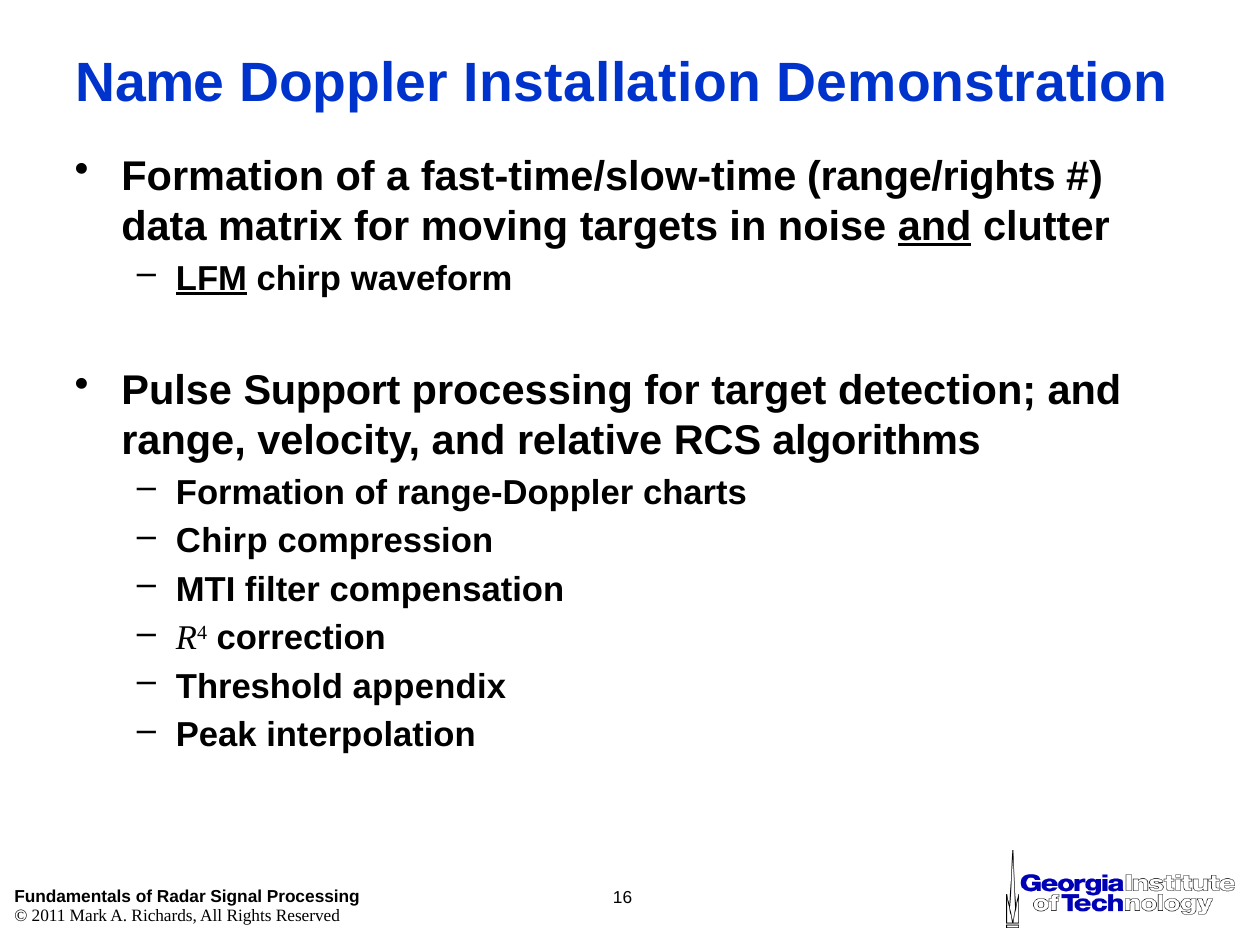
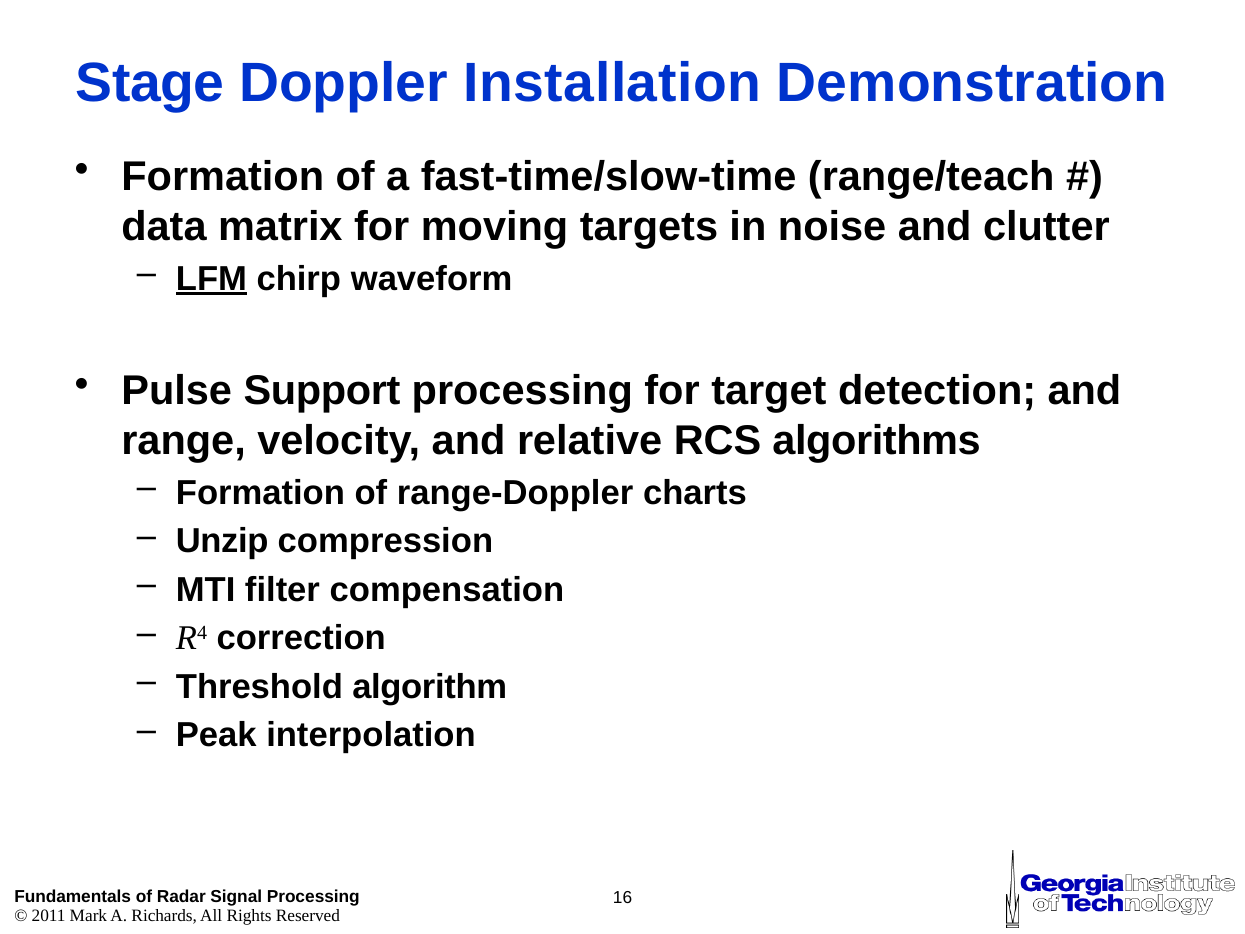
Name: Name -> Stage (150, 83)
range/rights: range/rights -> range/teach (931, 177)
and underline: present -> none (935, 226)
Chirp: Chirp -> Unzip (222, 541)
appendix: appendix -> algorithm (430, 687)
